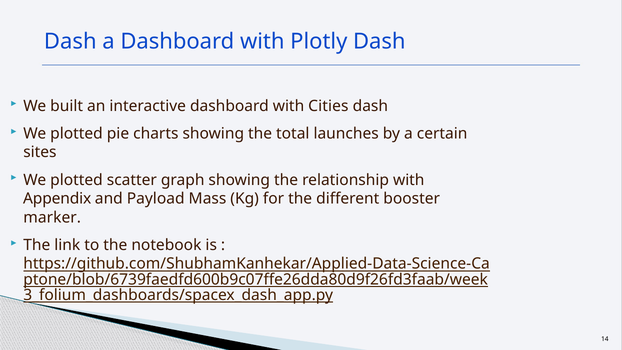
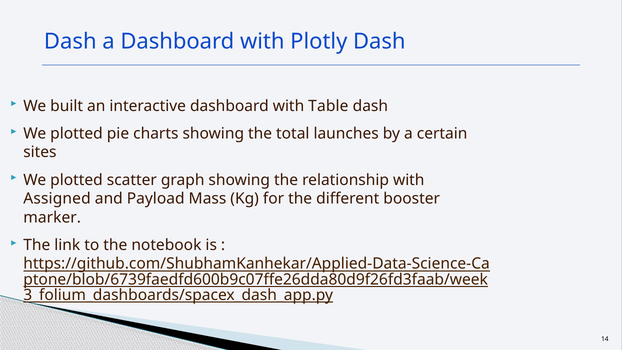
Cities: Cities -> Table (328, 106)
Appendix: Appendix -> Assigned (57, 199)
